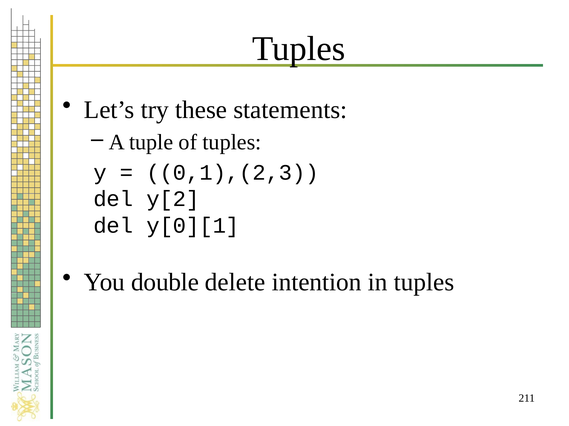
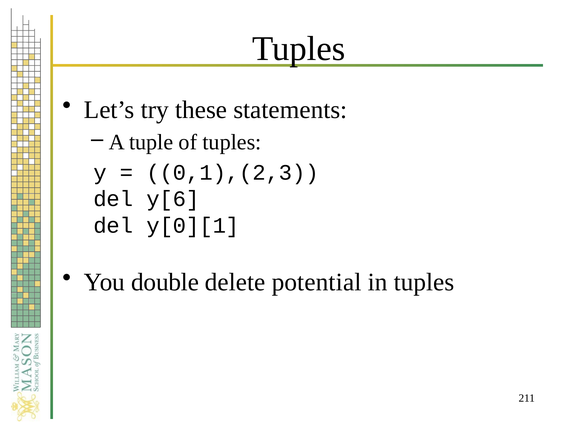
y[2: y[2 -> y[6 (173, 199)
intention: intention -> potential (317, 283)
